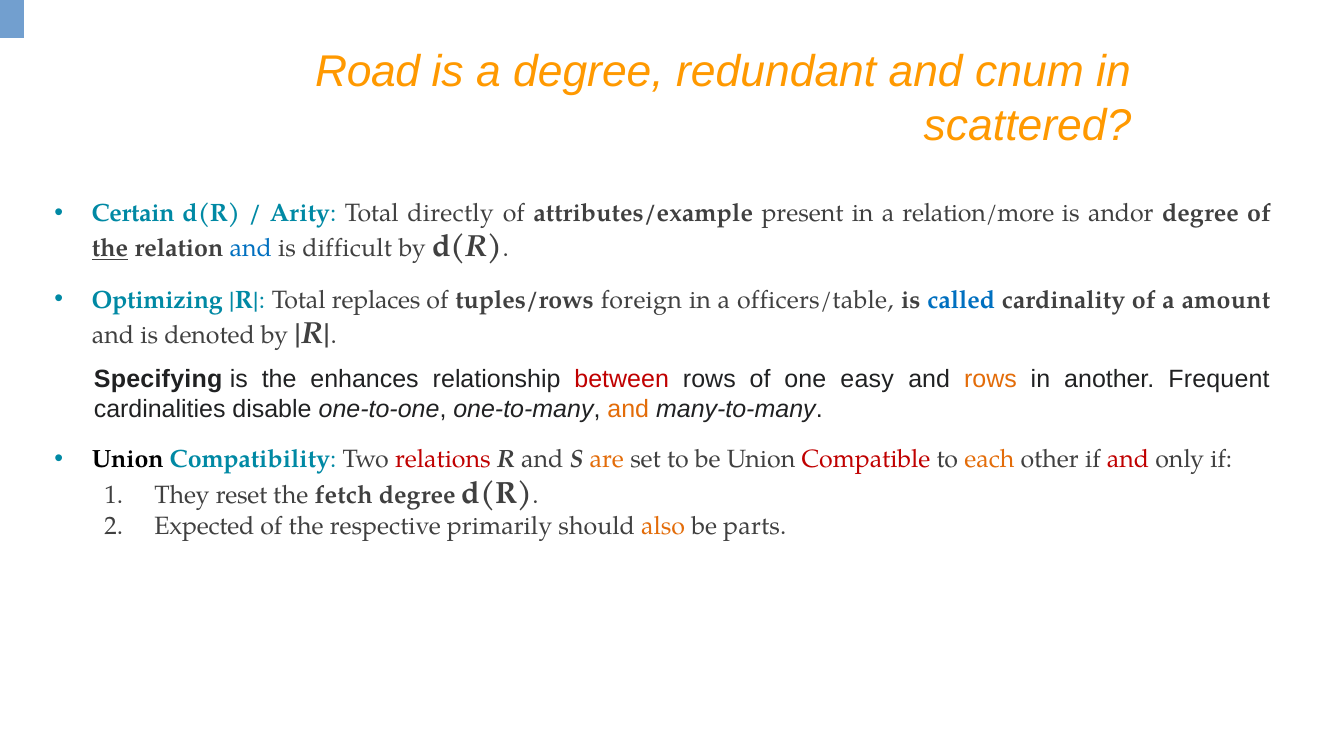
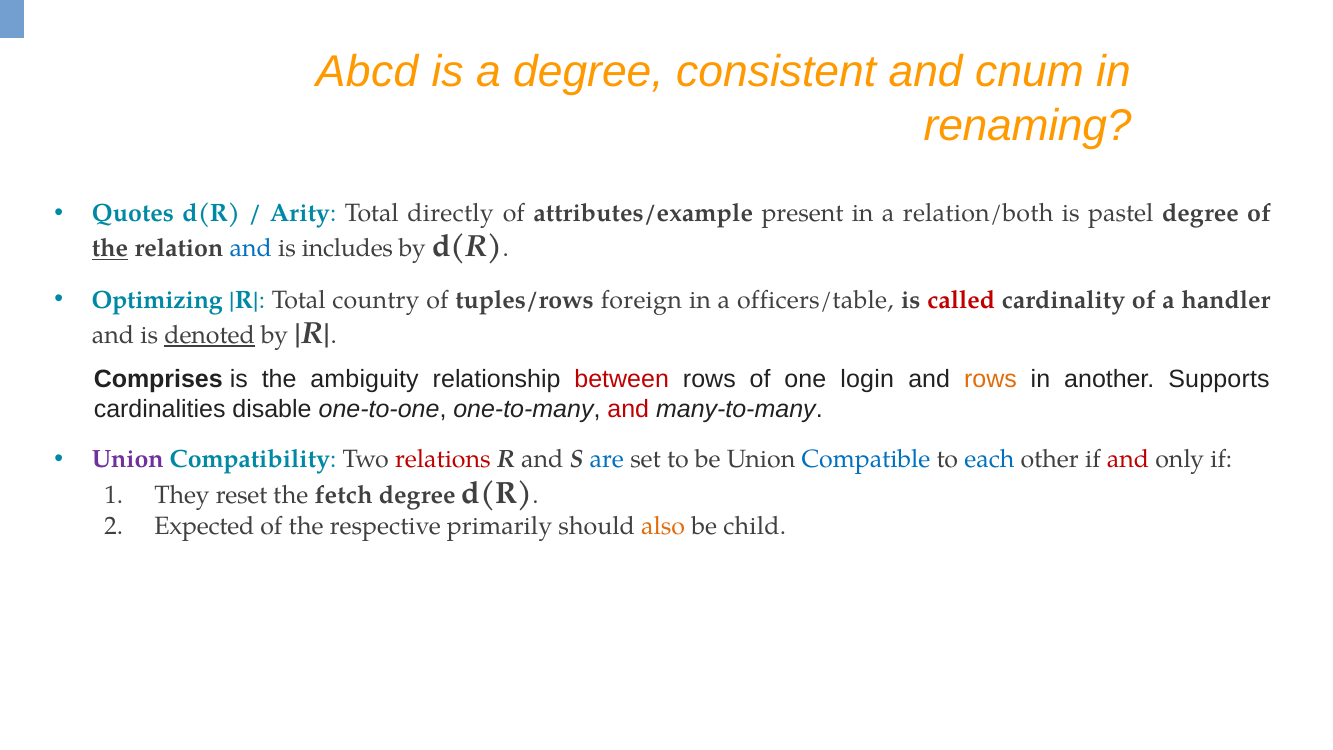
Road: Road -> Abcd (367, 72)
redundant: redundant -> consistent (776, 72)
scattered: scattered -> renaming (1028, 126)
Certain: Certain -> Quotes (133, 213)
relation/more: relation/more -> relation/both (978, 213)
andor: andor -> pastel (1121, 213)
difficult: difficult -> includes (347, 249)
replaces: replaces -> country (376, 300)
called colour: blue -> red (961, 300)
amount: amount -> handler (1226, 300)
denoted underline: none -> present (210, 335)
Specifying: Specifying -> Comprises (158, 380)
enhances: enhances -> ambiguity (365, 380)
easy: easy -> login (867, 380)
Frequent: Frequent -> Supports (1219, 380)
and colour: orange -> red (628, 410)
Union colour: black -> purple (128, 460)
are colour: orange -> blue (607, 460)
Compatible colour: red -> blue (866, 460)
each colour: orange -> blue (989, 460)
parts: parts -> child (755, 526)
